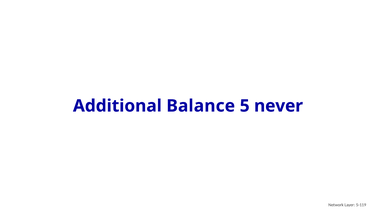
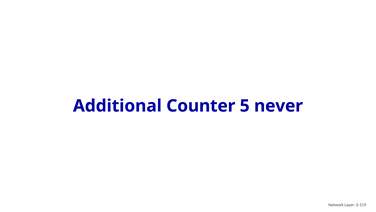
Balance: Balance -> Counter (201, 106)
